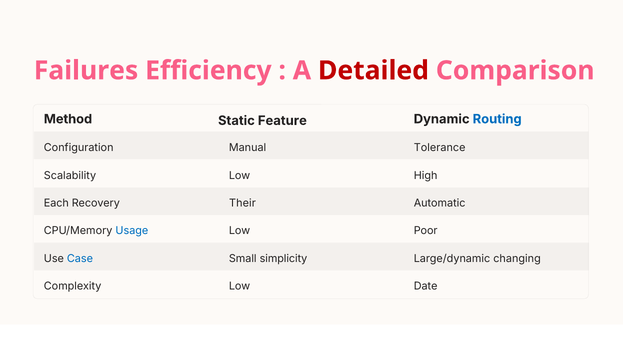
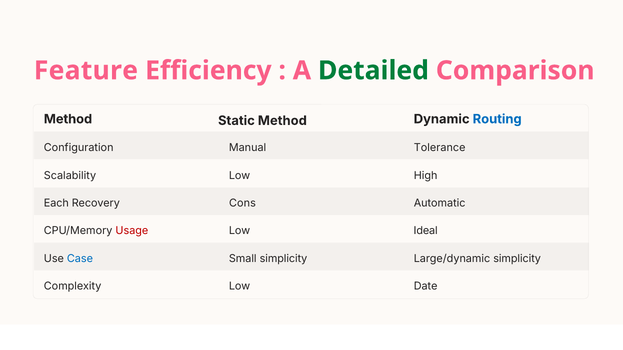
Failures: Failures -> Feature (86, 71)
Detailed colour: red -> green (373, 71)
Static Feature: Feature -> Method (282, 121)
Their: Their -> Cons (243, 203)
Usage colour: blue -> red (132, 231)
Poor: Poor -> Ideal (426, 231)
Large/dynamic changing: changing -> simplicity (517, 259)
